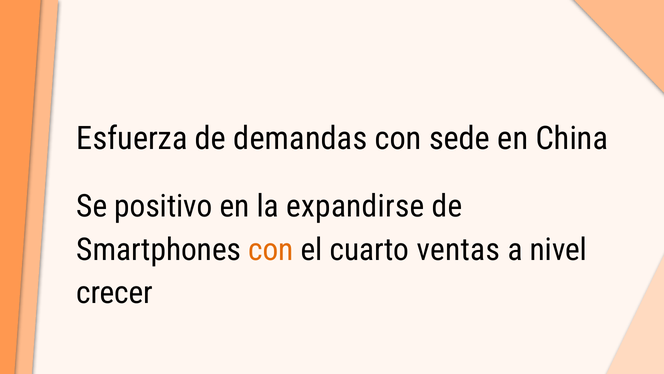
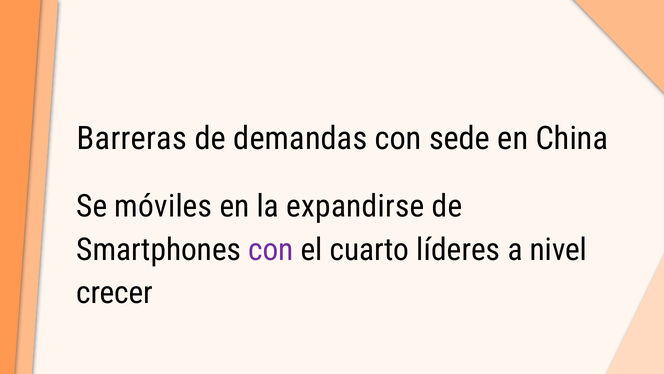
Esfuerza: Esfuerza -> Barreras (132, 139)
positivo: positivo -> móviles (163, 206)
con colour: orange -> purple (271, 249)
ventas: ventas -> líderes (458, 249)
